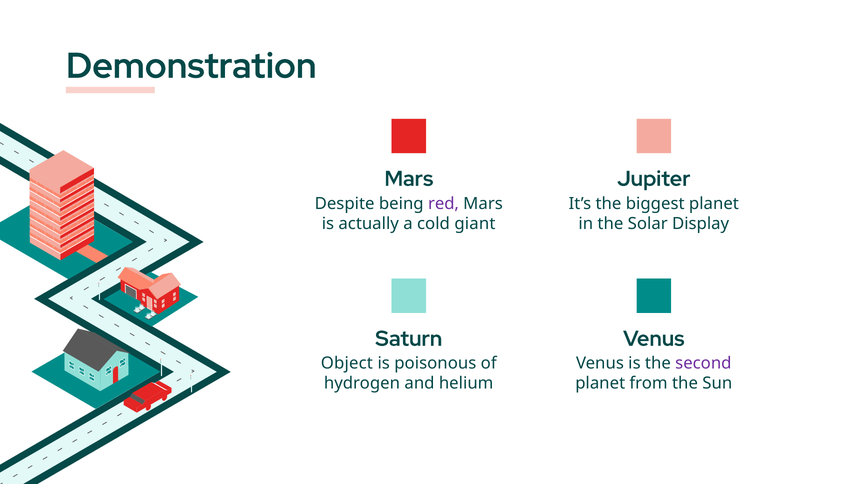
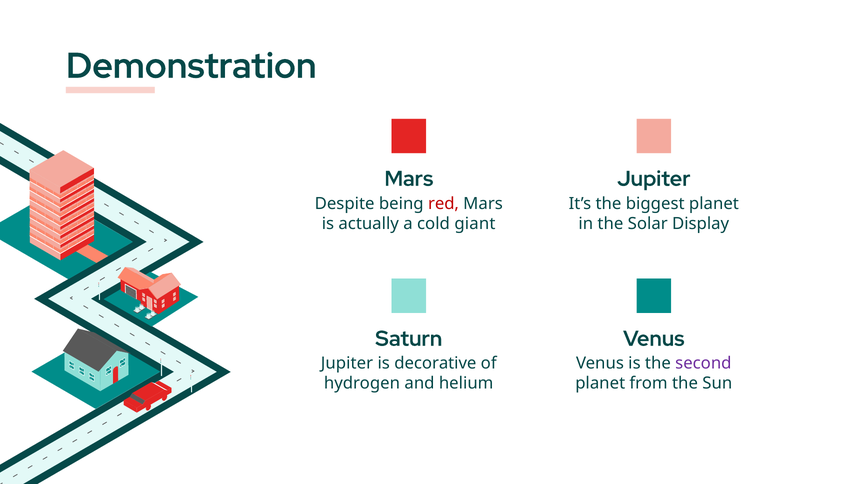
red colour: purple -> red (444, 204)
Object: Object -> Jupiter (347, 363)
poisonous: poisonous -> decorative (435, 363)
